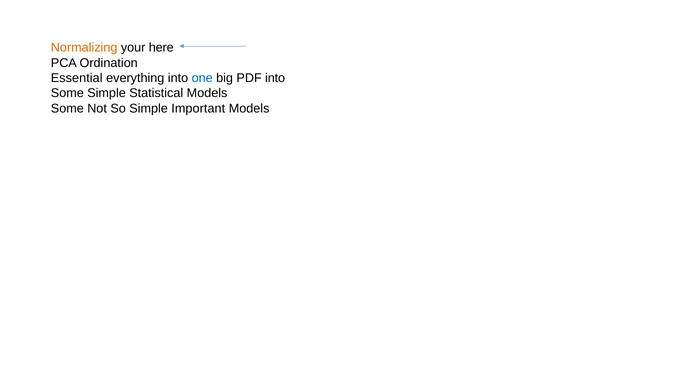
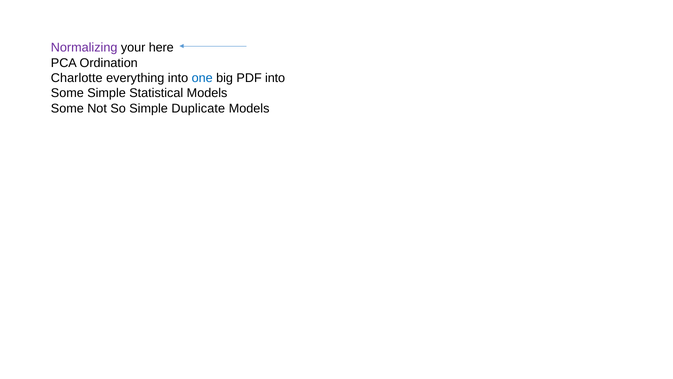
Normalizing colour: orange -> purple (84, 48)
Essential: Essential -> Charlotte (77, 78)
Important: Important -> Duplicate (198, 108)
